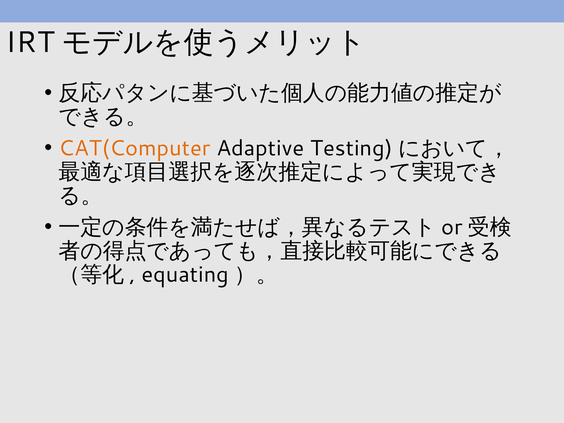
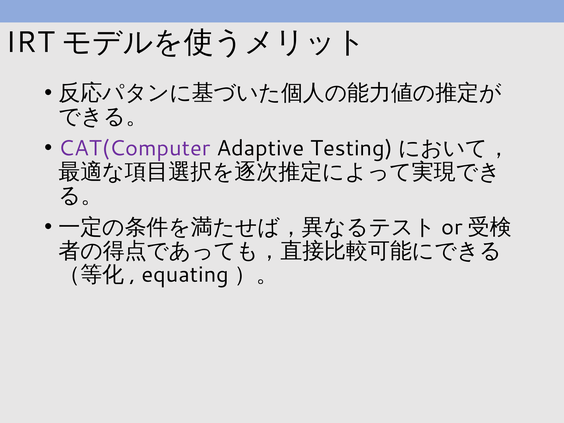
CAT(Computer colour: orange -> purple (134, 148)
